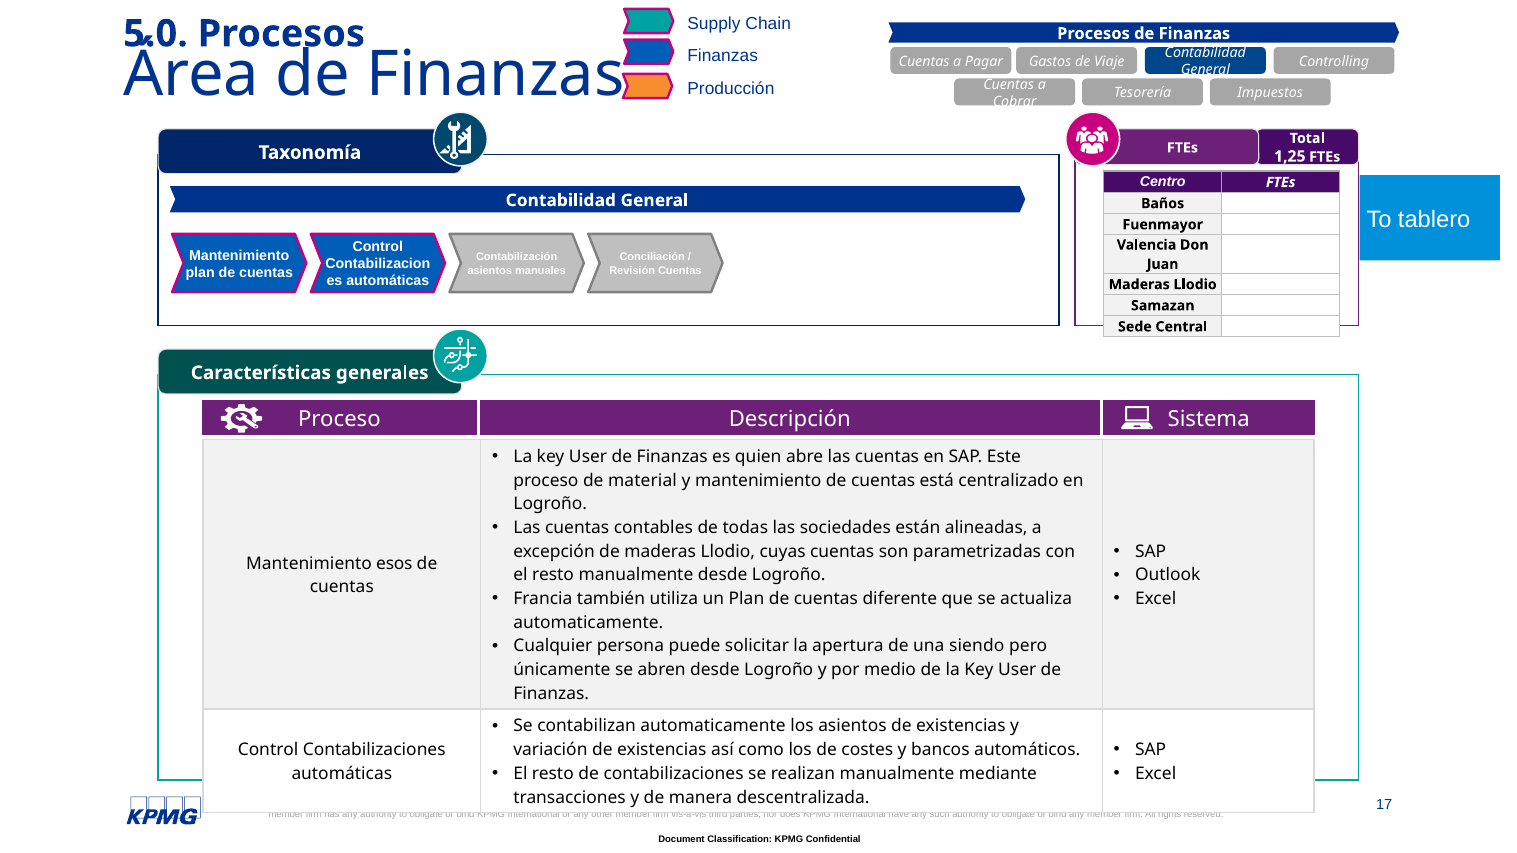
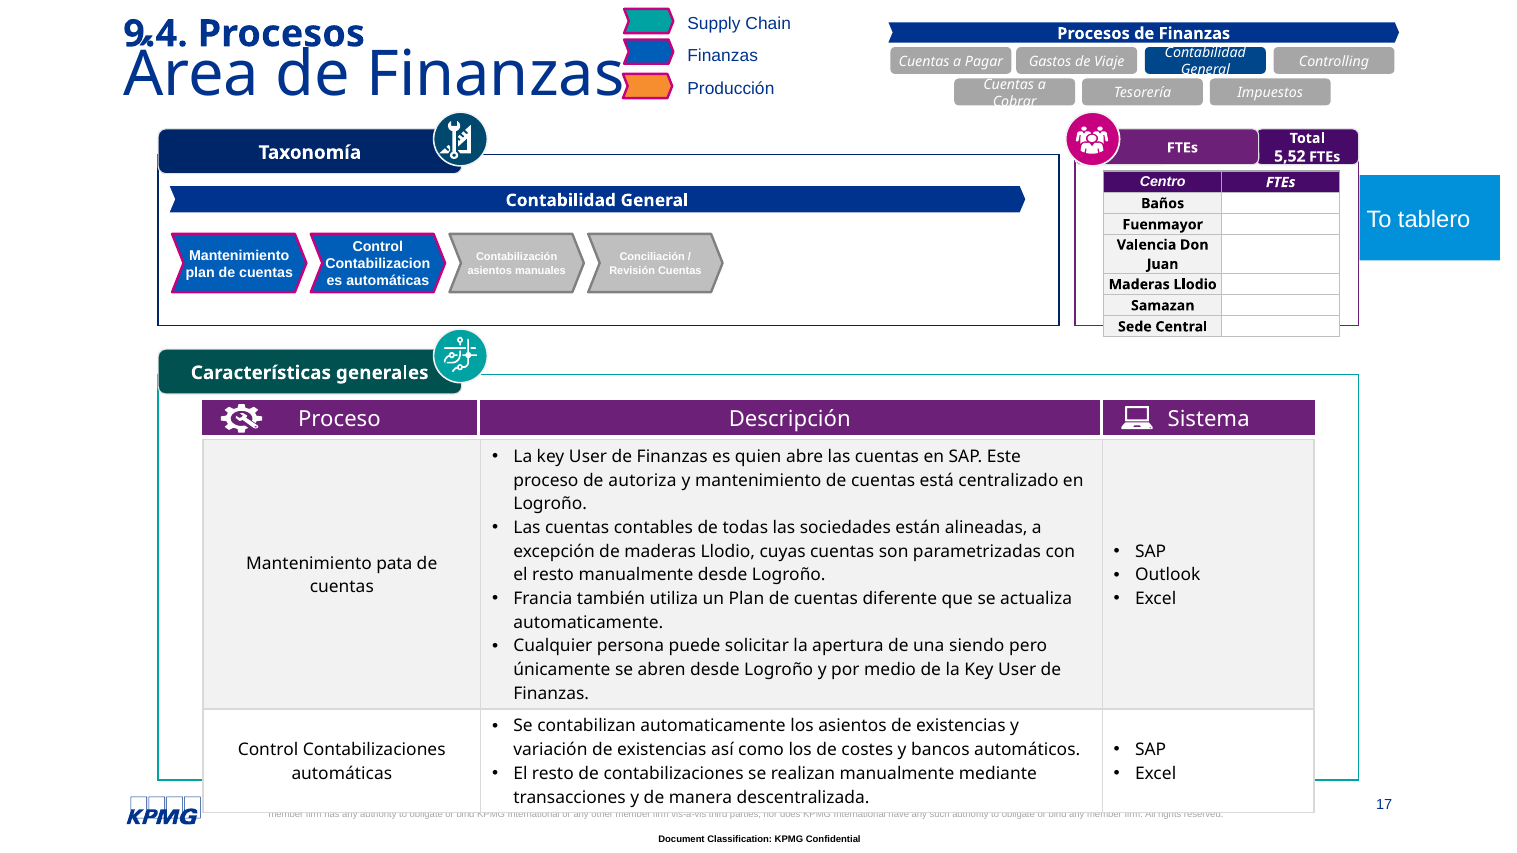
5.0: 5.0 -> 9.4 (156, 34)
1,25: 1,25 -> 5,52 (1290, 156)
material: material -> autoriza (642, 481)
esos: esos -> pata (394, 563)
